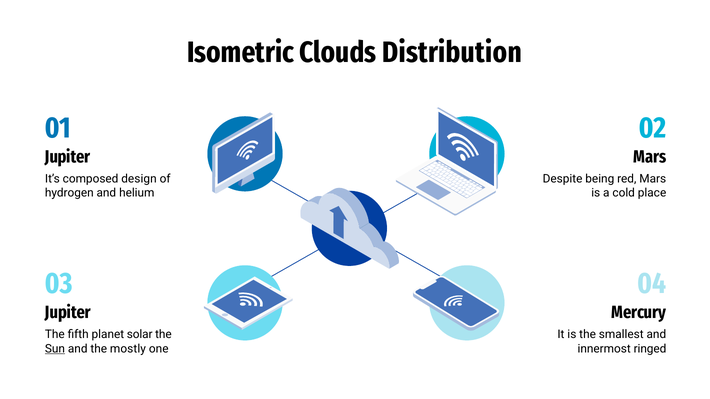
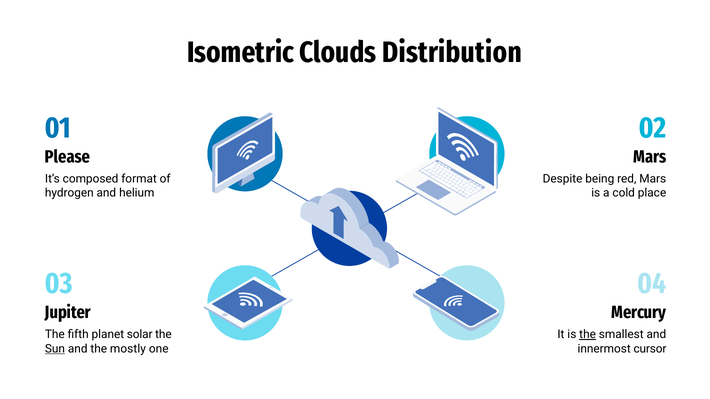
Jupiter: Jupiter -> Please (68, 157)
design: design -> format (139, 179)
the underline: none -> present (588, 335)
ringed: ringed -> cursor (650, 349)
